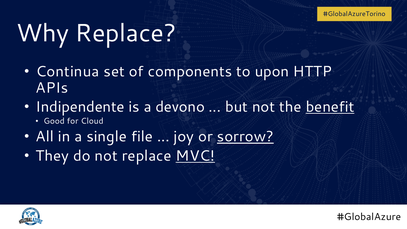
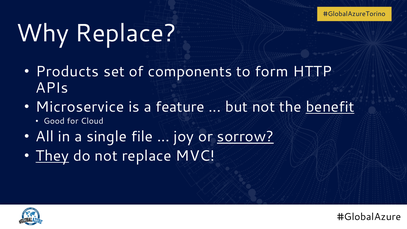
Continua: Continua -> Products (67, 72)
upon: upon -> form (272, 72)
Indipendente: Indipendente -> Microservice (80, 107)
devono: devono -> feature (180, 107)
They underline: none -> present (52, 156)
MVC underline: present -> none (195, 156)
